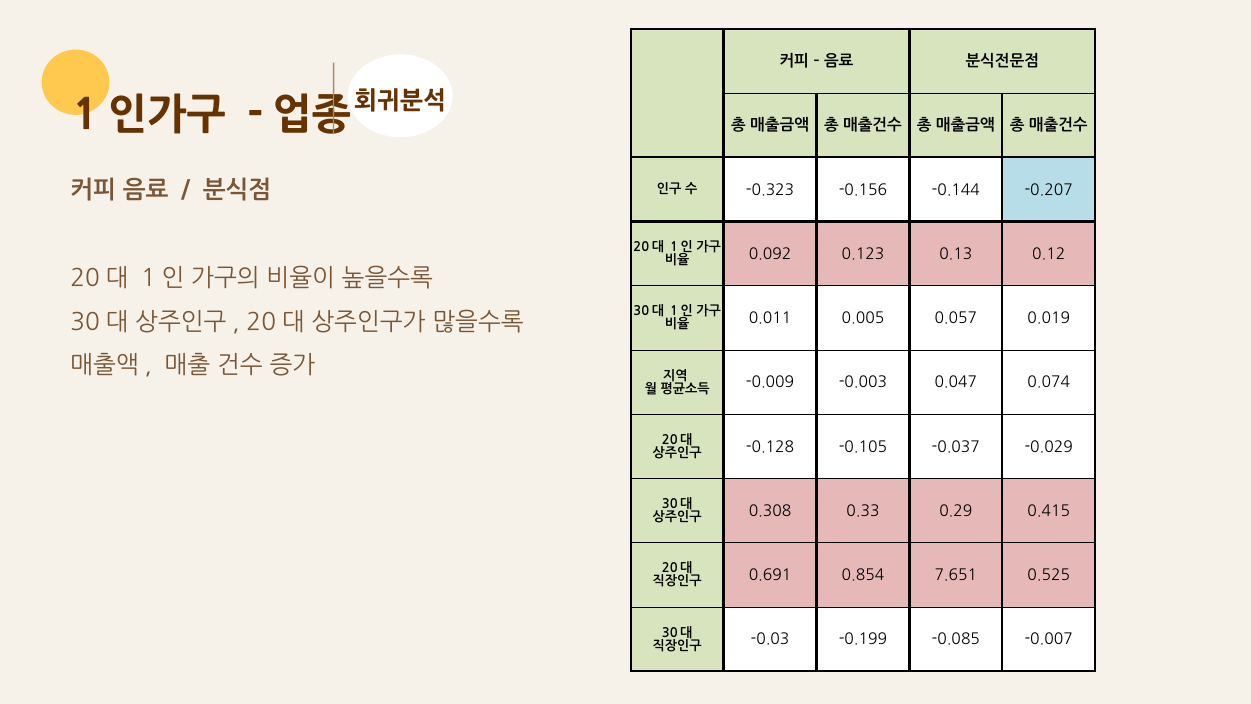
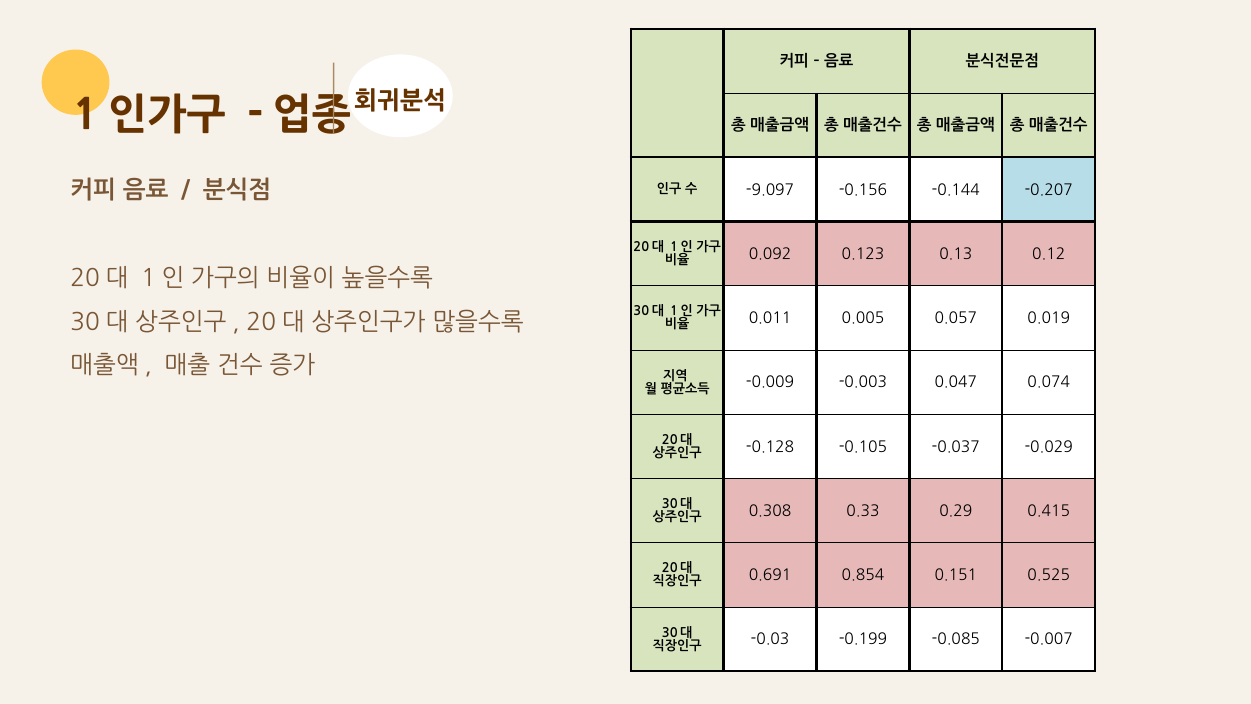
-0.323: -0.323 -> -9.097 (770, 190)
7.651: 7.651 -> 0.151 (956, 575)
